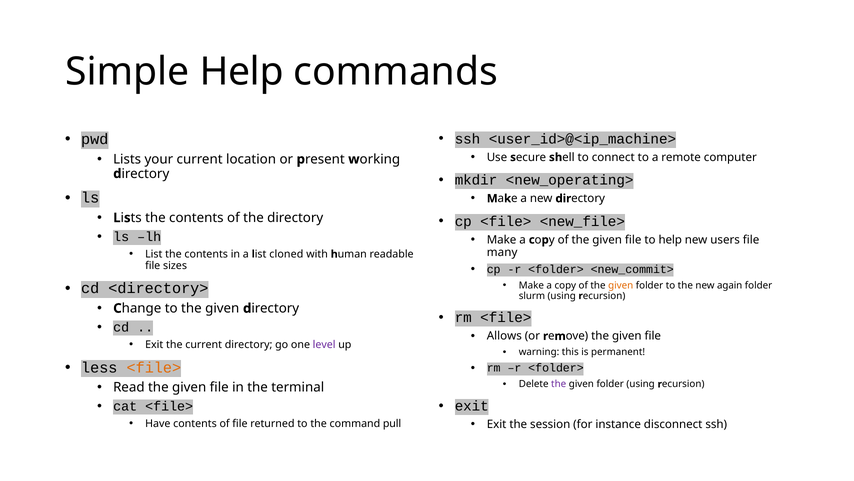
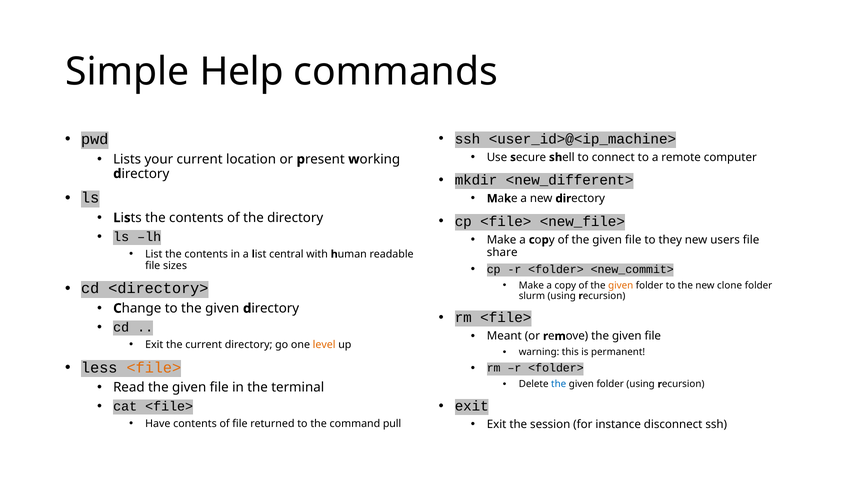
<new_operating>: <new_operating> -> <new_different> (570, 180)
to help: help -> they (670, 239)
cloned: cloned -> central (286, 254)
many: many -> share (502, 252)
again: again -> clone (730, 285)
Allows: Allows -> Meant (504, 336)
level colour: purple -> orange (324, 344)
the colour: purple -> blue (559, 384)
